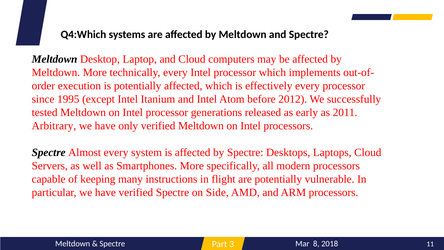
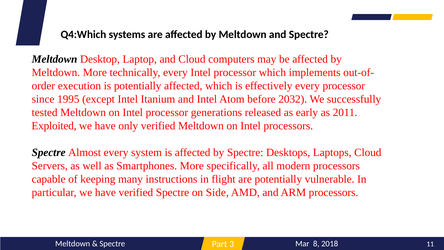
2012: 2012 -> 2032 (293, 99)
Arbitrary: Arbitrary -> Exploited (54, 126)
